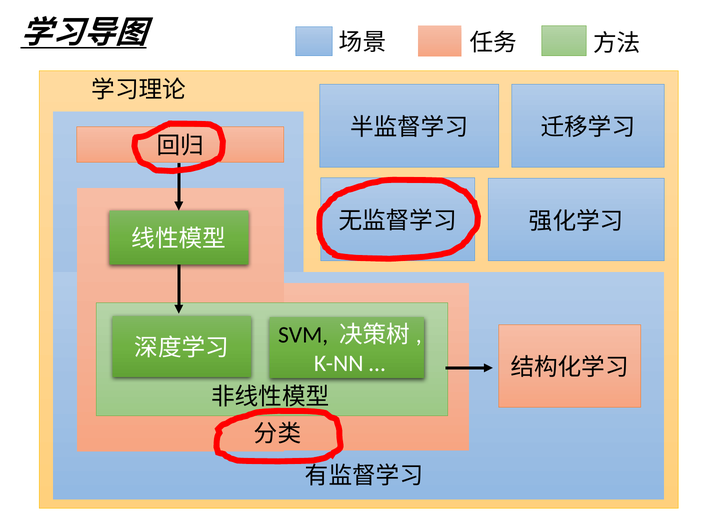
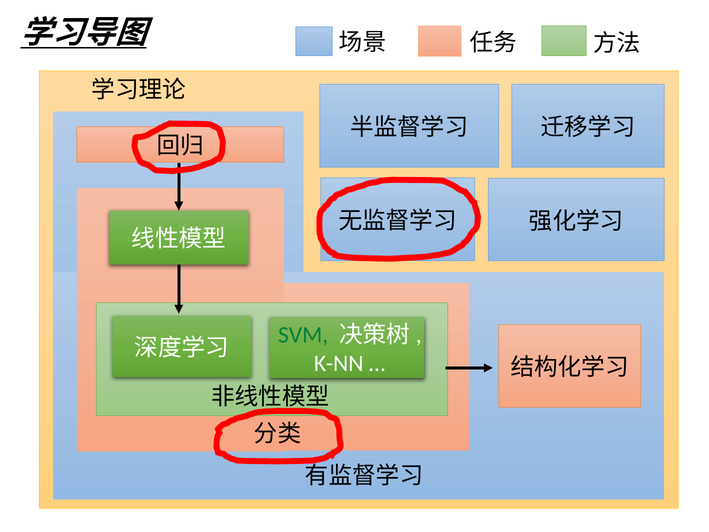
SVM colour: black -> green (303, 335)
